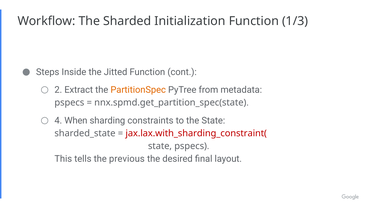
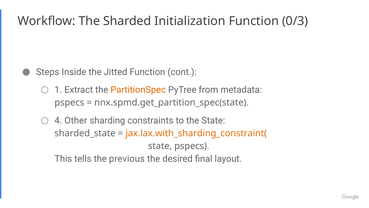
1/3: 1/3 -> 0/3 (295, 21)
2: 2 -> 1 (58, 90)
When: When -> Other (76, 120)
jax.lax.with_sharding_constraint( colour: red -> orange (196, 133)
